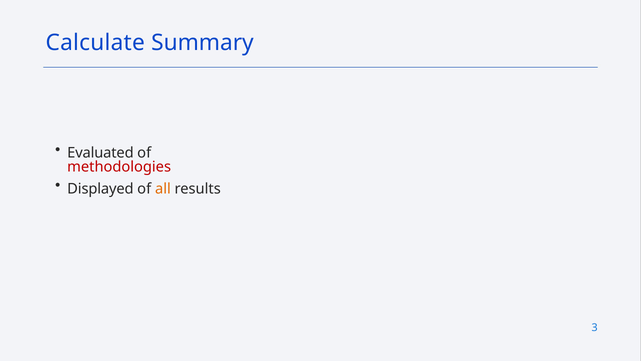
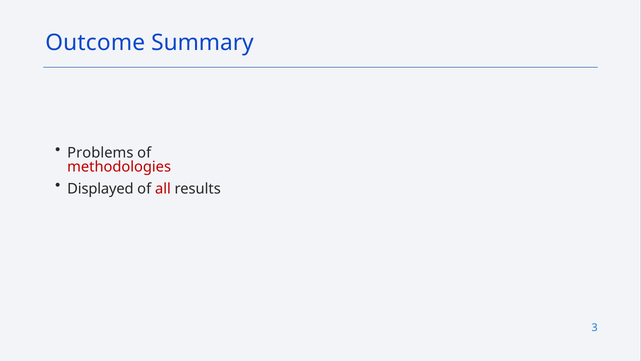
Calculate: Calculate -> Outcome (95, 43)
Evaluated: Evaluated -> Problems (100, 153)
all colour: orange -> red (163, 188)
